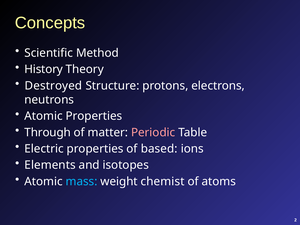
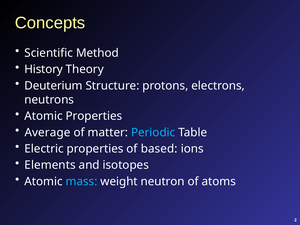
Destroyed: Destroyed -> Deuterium (54, 86)
Through: Through -> Average (48, 132)
Periodic colour: pink -> light blue (153, 132)
chemist: chemist -> neutron (163, 181)
